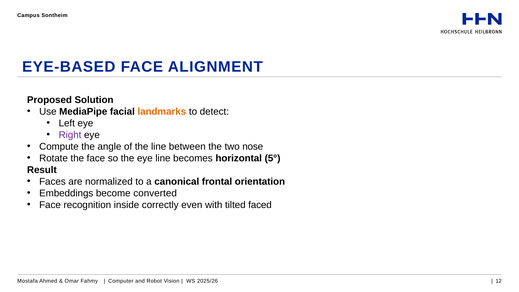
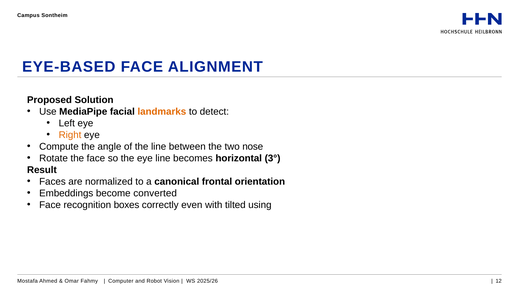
Right colour: purple -> orange (70, 135)
5°: 5° -> 3° (273, 158)
inside: inside -> boxes (127, 205)
faced: faced -> using (260, 205)
